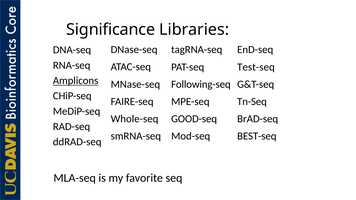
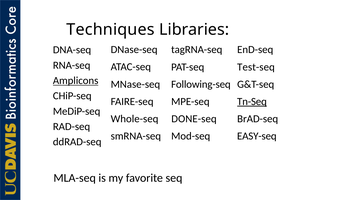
Significance: Significance -> Techniques (111, 30)
Tn-Seq underline: none -> present (252, 102)
GOOD-seq: GOOD-seq -> DONE-seq (194, 119)
BEST-seq: BEST-seq -> EASY-seq (257, 136)
